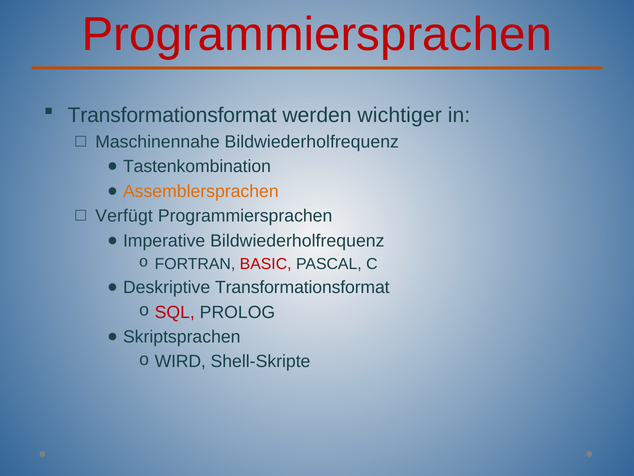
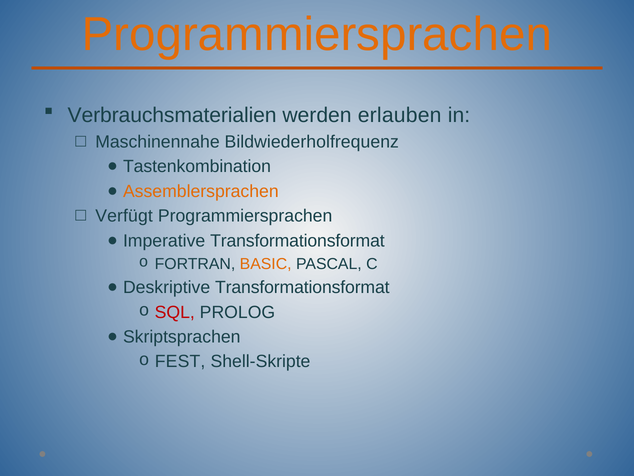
Programmiersprachen colour: red -> orange (317, 35)
Transformationsformat: Transformationsformat -> Verbrauchsmaterialien (172, 115)
wichtiger: wichtiger -> erlauben (400, 115)
Imperative Bildwiederholfrequenz: Bildwiederholfrequenz -> Transformationsformat (297, 240)
BASIC colour: red -> orange (266, 264)
WIRD: WIRD -> FEST (180, 361)
